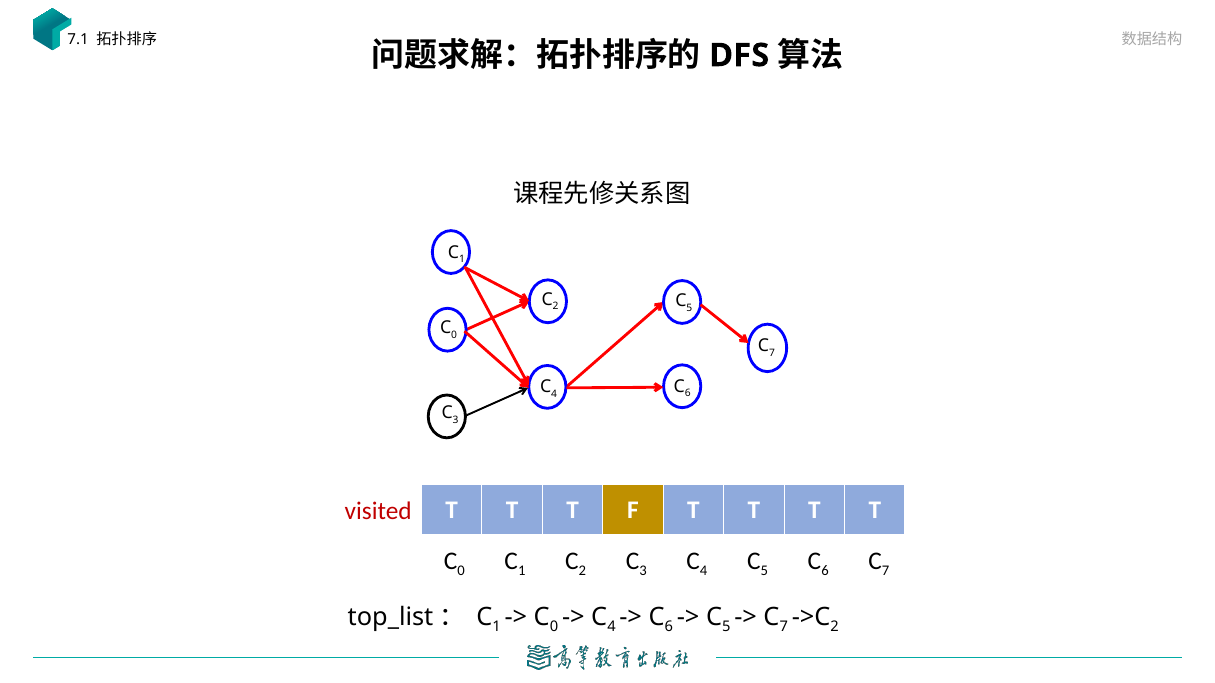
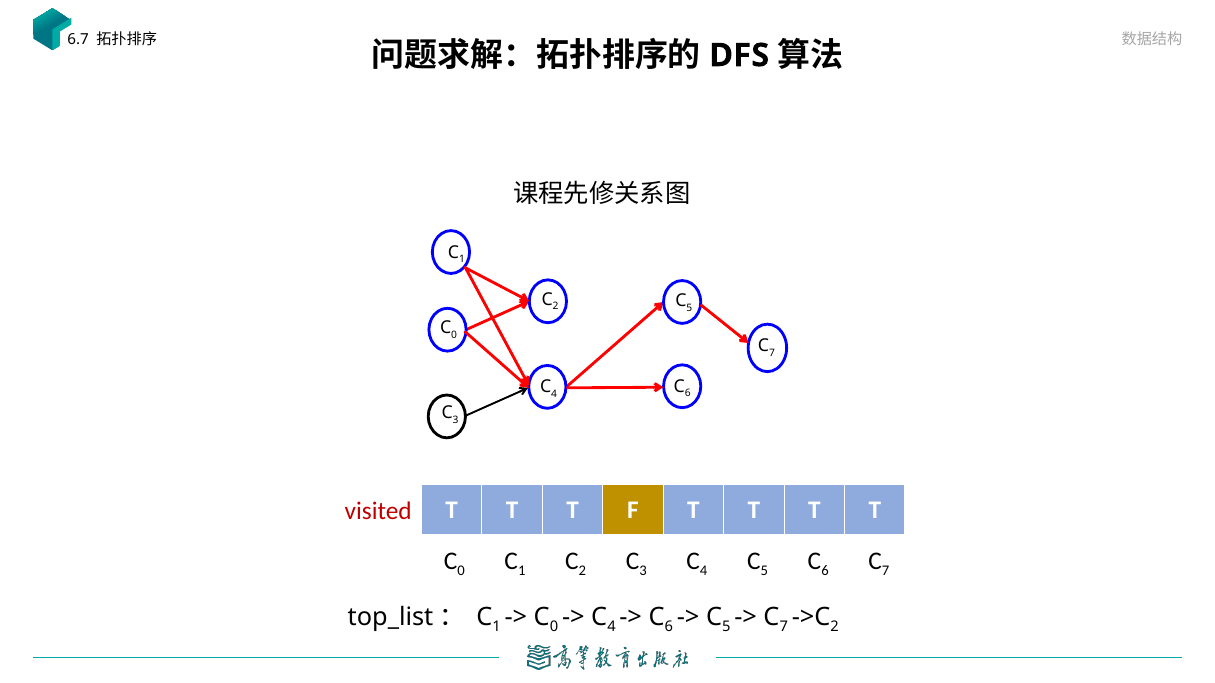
7.1: 7.1 -> 6.7 (78, 40)
